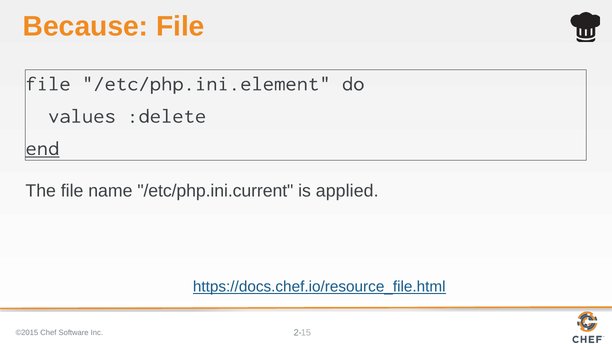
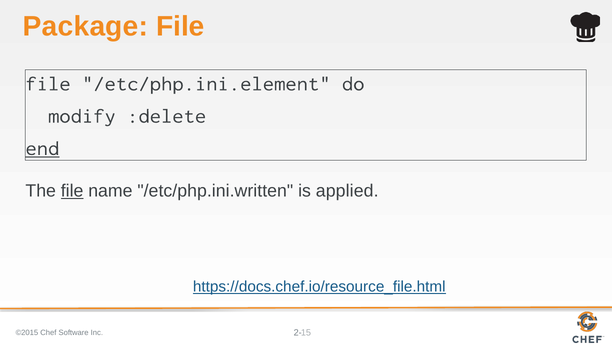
Because: Because -> Package (86, 27)
values: values -> modify (82, 116)
file underline: none -> present (72, 191)
/etc/php.ini.current: /etc/php.ini.current -> /etc/php.ini.written (215, 191)
